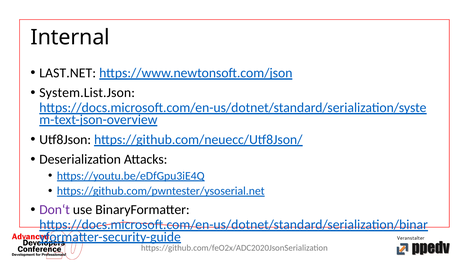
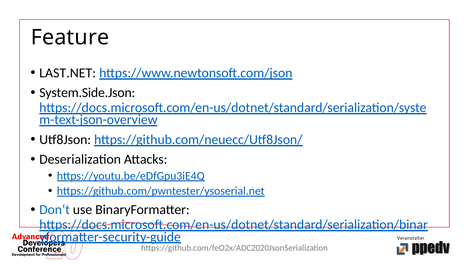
Internal: Internal -> Feature (70, 37)
System.List.Json: System.List.Json -> System.Side.Json (87, 93)
Don‘t colour: purple -> blue (55, 210)
